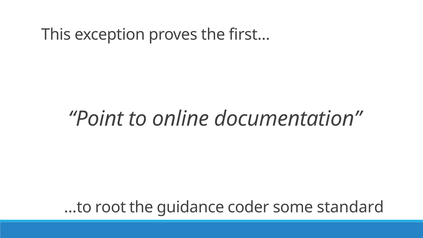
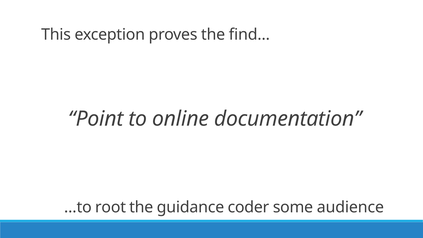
first…: first… -> find… (249, 35)
standard: standard -> audience (350, 207)
